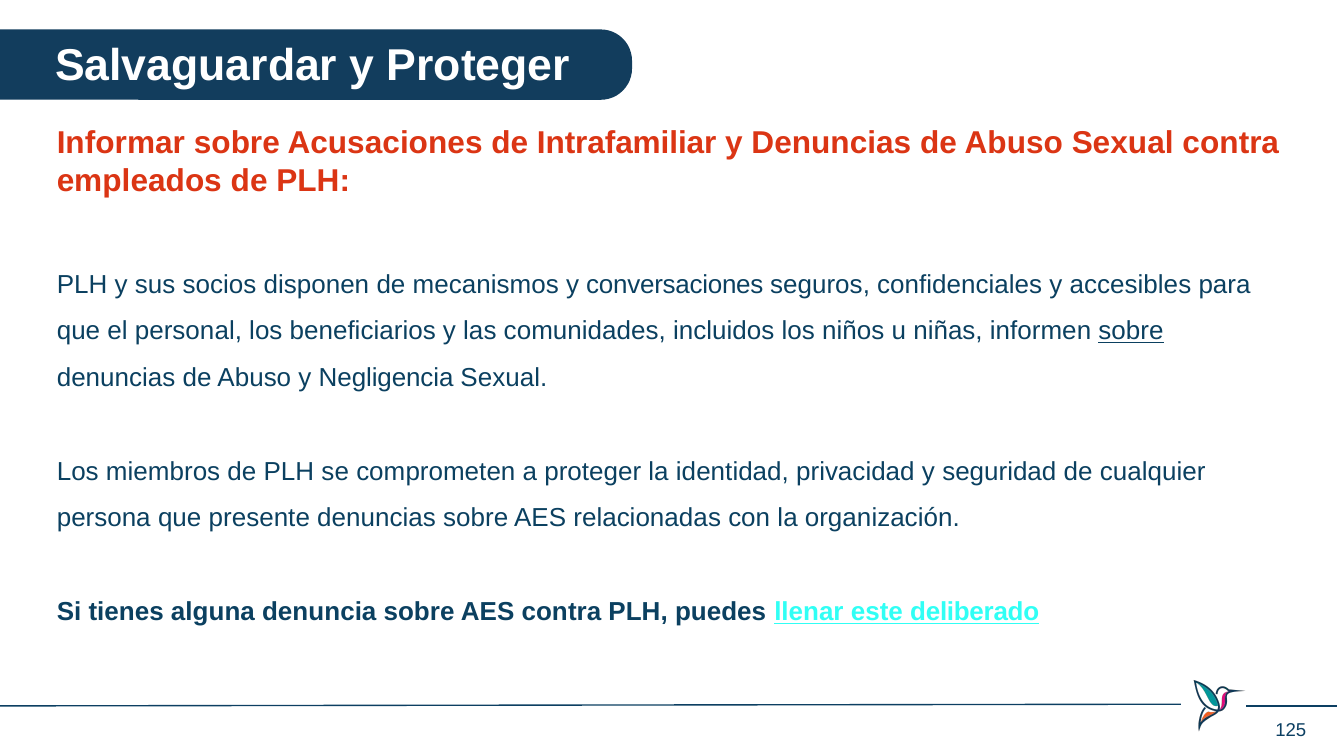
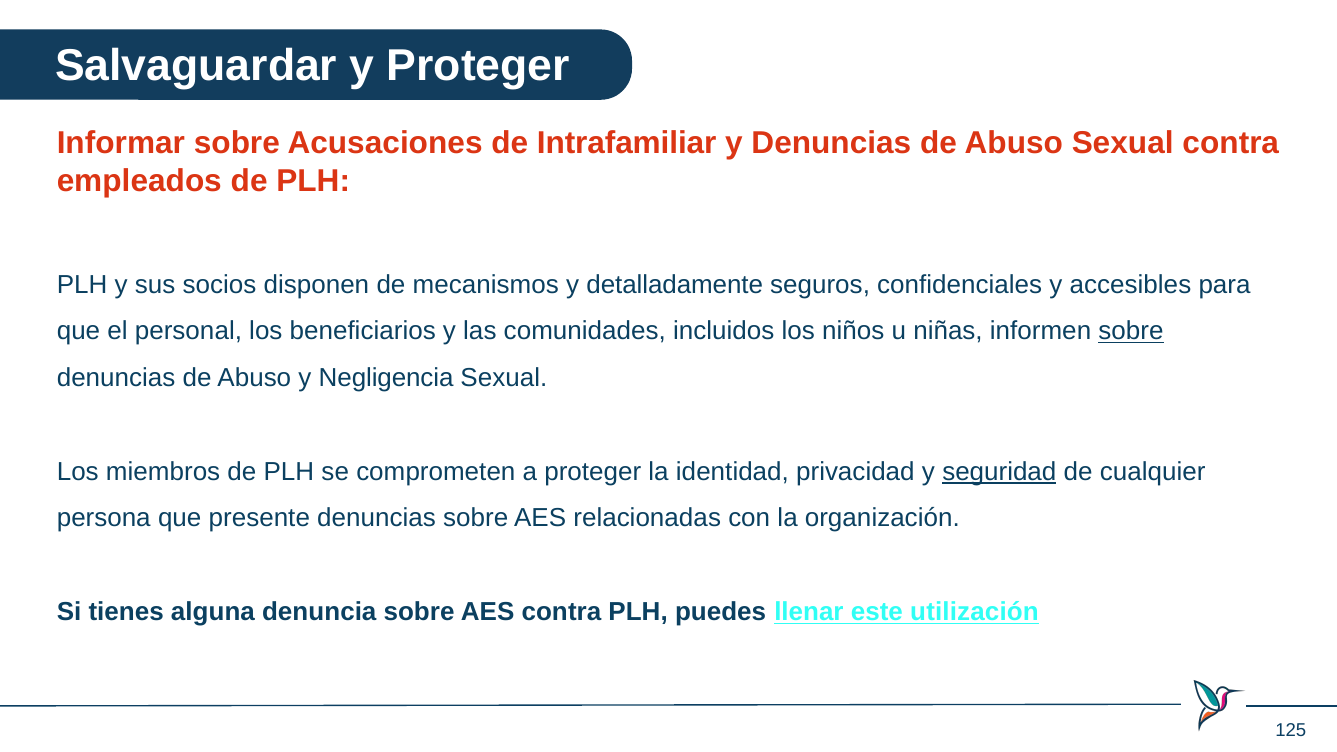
conversaciones: conversaciones -> detalladamente (675, 284)
seguridad underline: none -> present (999, 472)
deliberado: deliberado -> utilización (974, 612)
